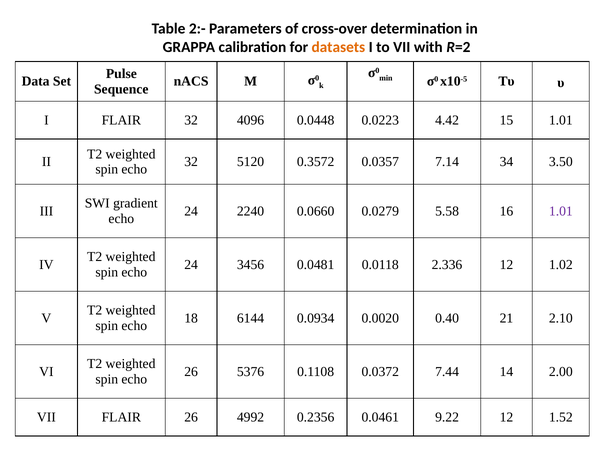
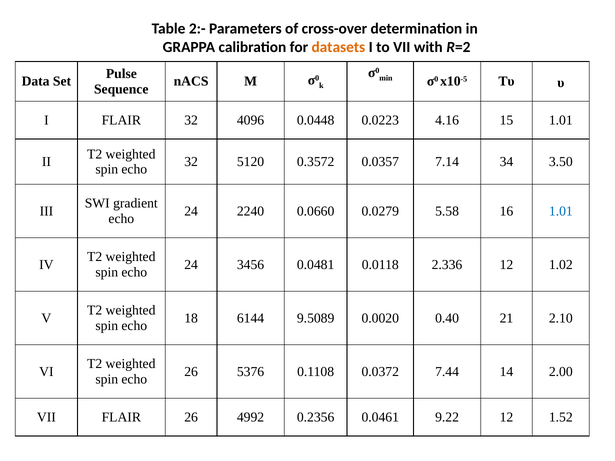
4.42: 4.42 -> 4.16 (447, 120)
1.01 colour: purple -> blue (561, 211)
0.0934: 0.0934 -> 9.5089 (316, 318)
